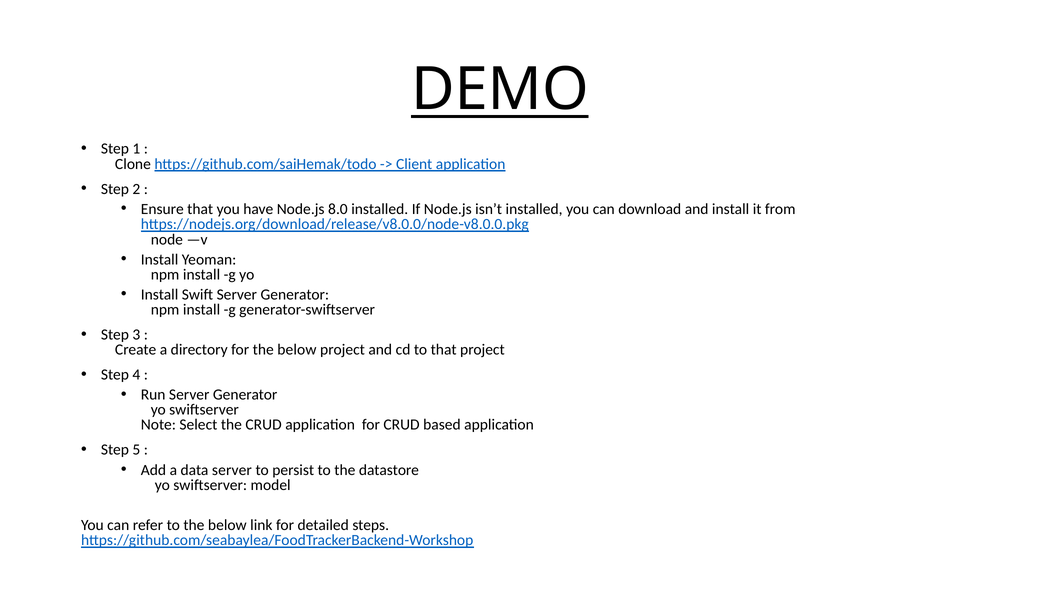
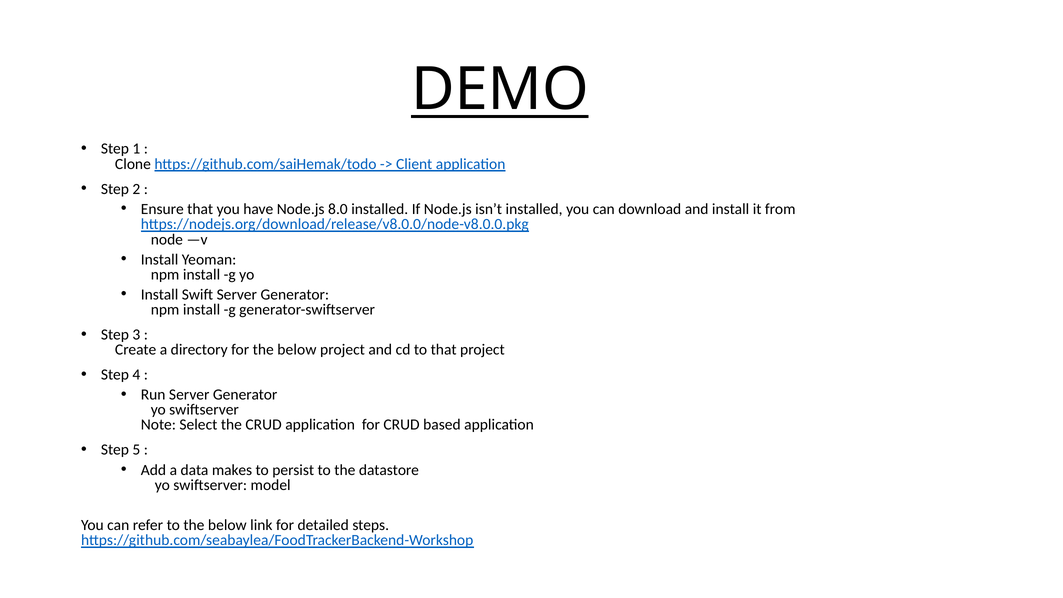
data server: server -> makes (232, 470)
